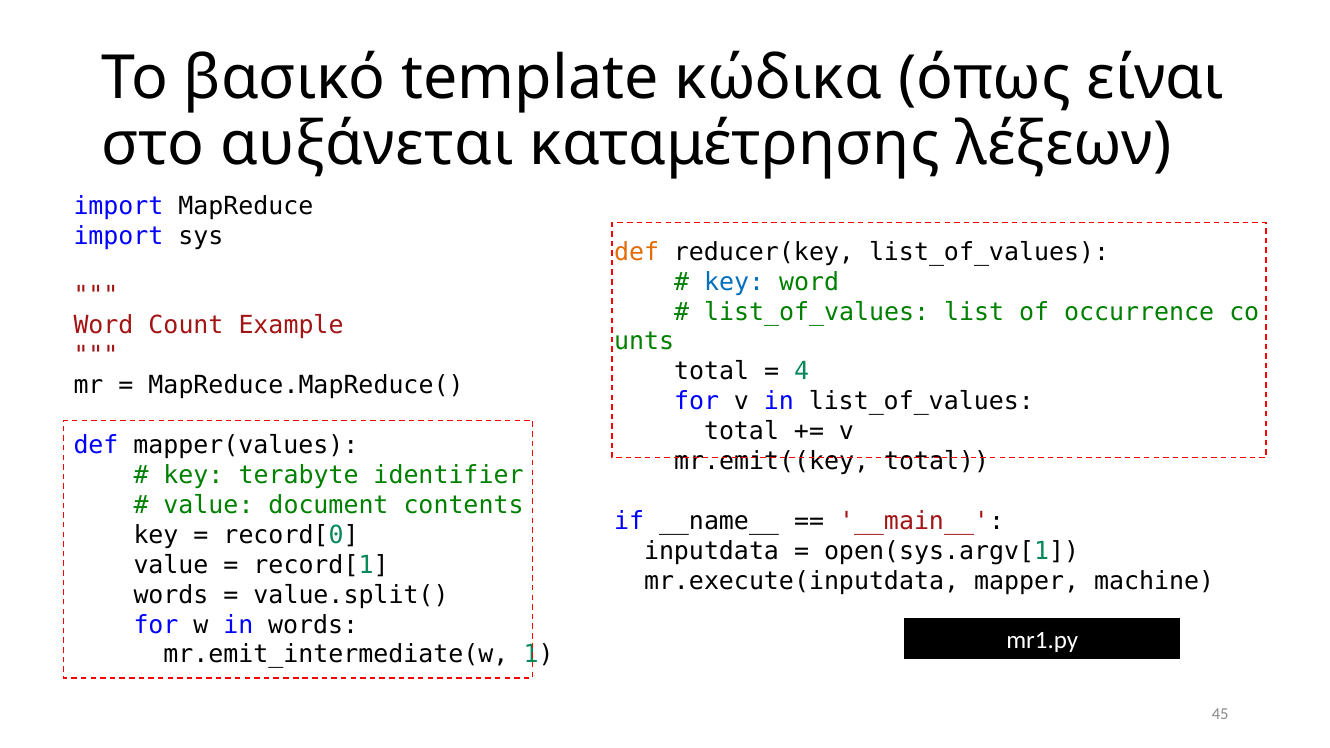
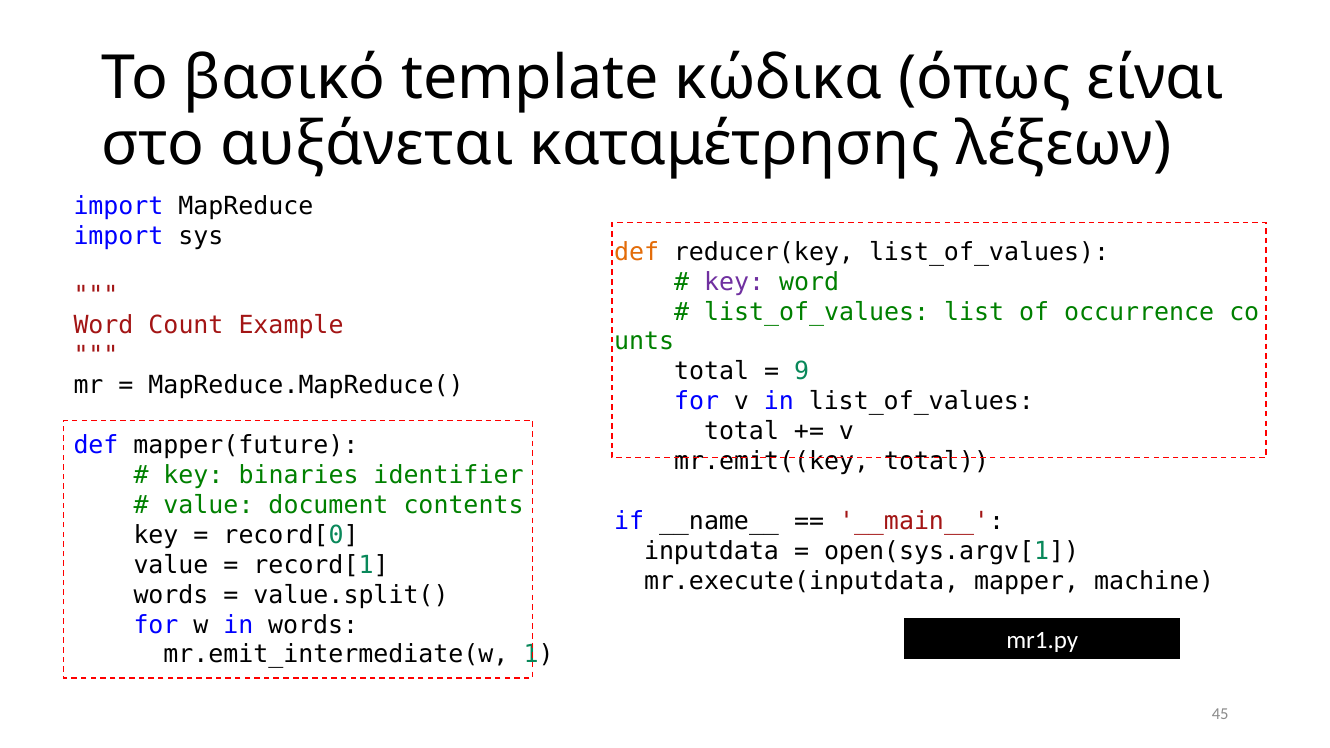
key colour: blue -> purple (734, 282)
4: 4 -> 9 (802, 372)
mapper(values: mapper(values -> mapper(future (246, 445)
terabyte: terabyte -> binaries (299, 475)
